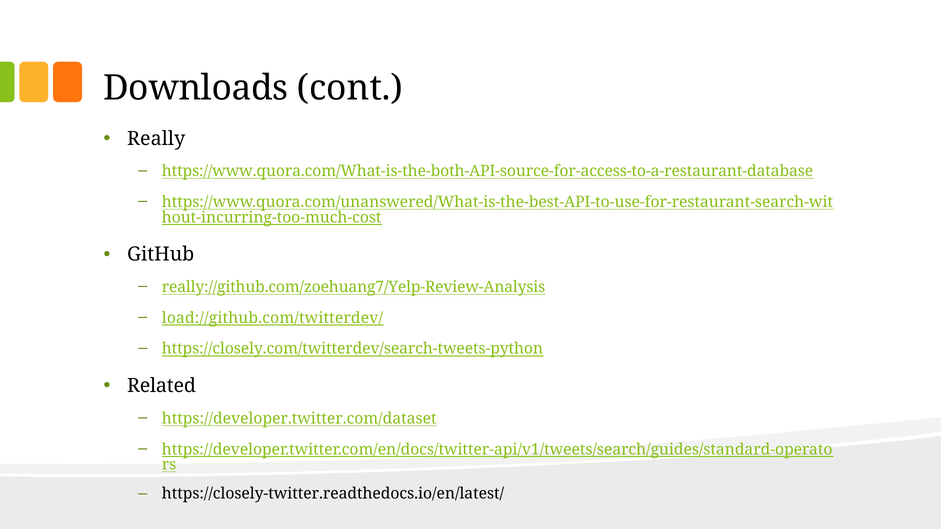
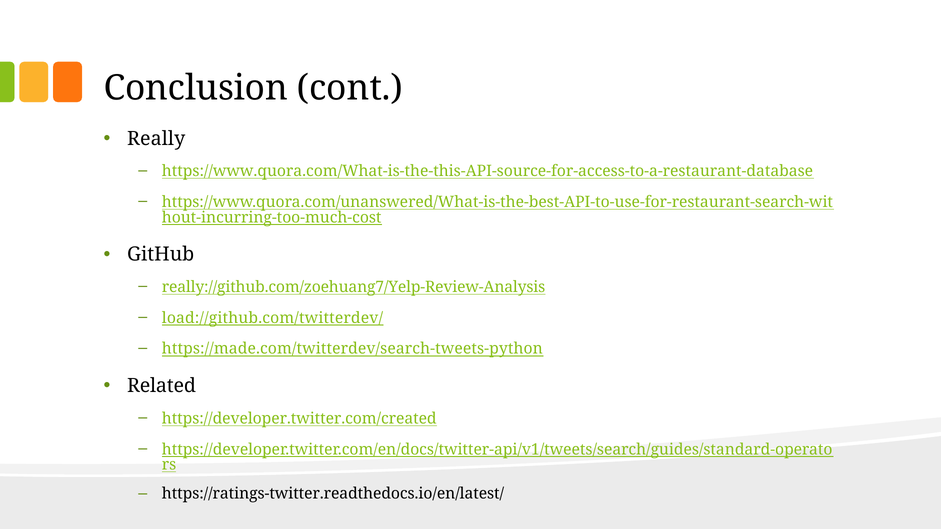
Downloads: Downloads -> Conclusion (196, 88)
https://www.quora.com/What-is-the-both-API-source-for-access-to-a-restaurant-database: https://www.quora.com/What-is-the-both-API-source-for-access-to-a-restaurant-database -> https://www.quora.com/What-is-the-this-API-source-for-access-to-a-restaurant-database (487, 171)
https://closely.com/twitterdev/search-tweets-python: https://closely.com/twitterdev/search-tweets-python -> https://made.com/twitterdev/search-tweets-python (352, 349)
https://developer.twitter.com/dataset: https://developer.twitter.com/dataset -> https://developer.twitter.com/created (299, 419)
https://closely-twitter.readthedocs.io/en/latest/: https://closely-twitter.readthedocs.io/en/latest/ -> https://ratings-twitter.readthedocs.io/en/latest/ (333, 494)
